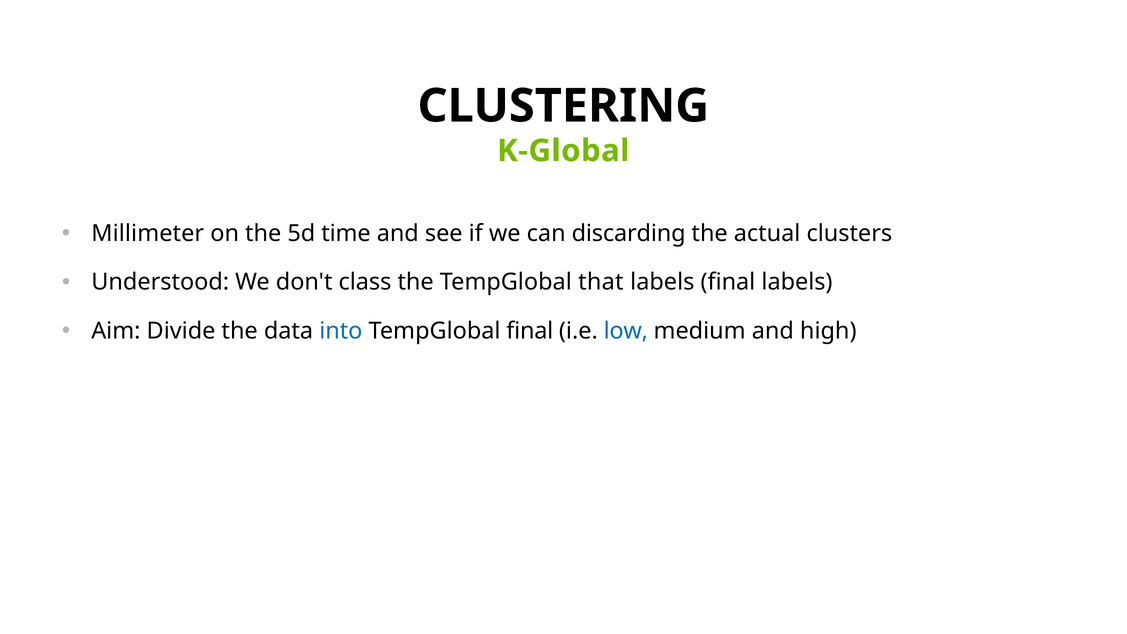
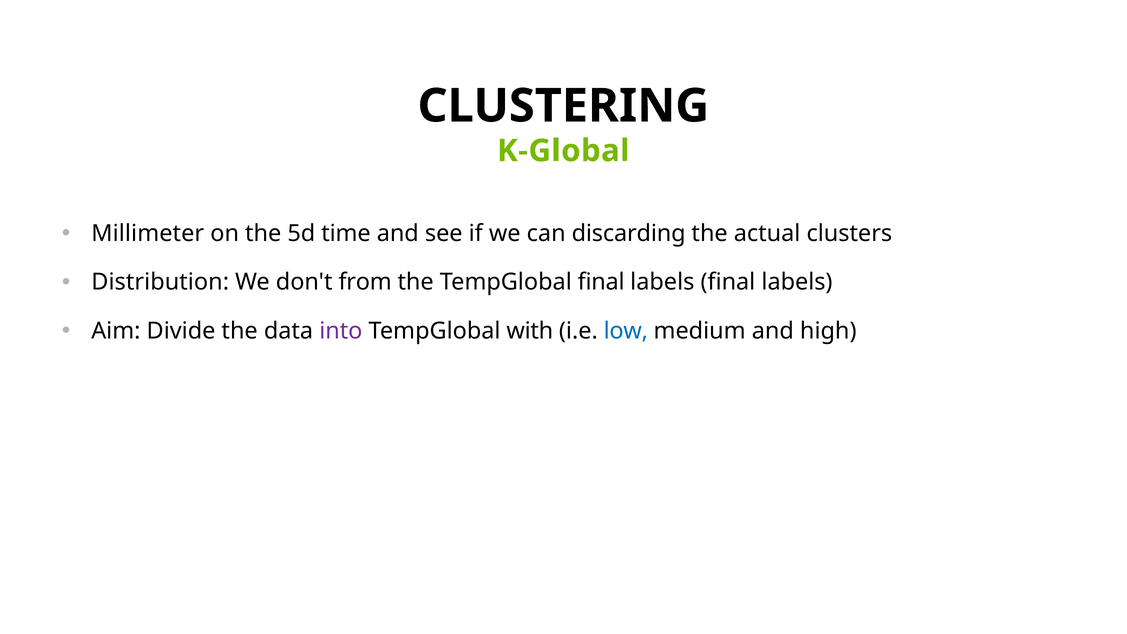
Understood: Understood -> Distribution (160, 282)
class: class -> from (365, 282)
TempGlobal that: that -> final (601, 282)
into colour: blue -> purple (341, 331)
TempGlobal final: final -> with (530, 331)
